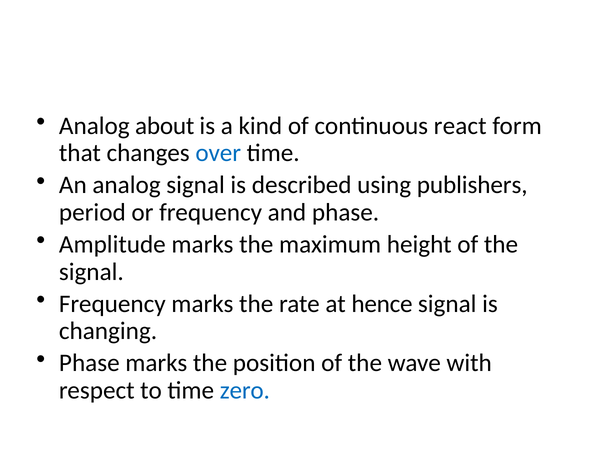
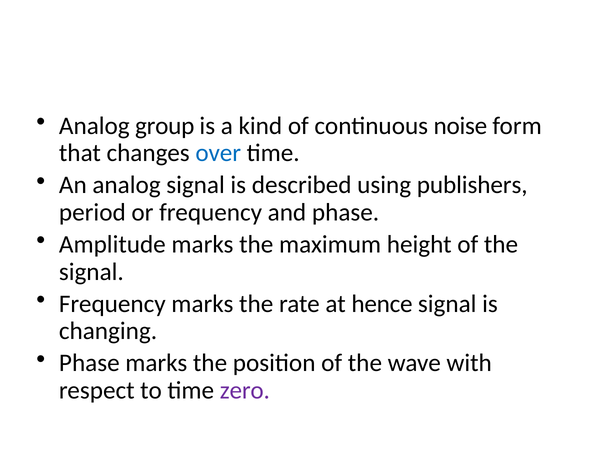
about: about -> group (165, 126)
react: react -> noise (460, 126)
zero colour: blue -> purple (245, 390)
